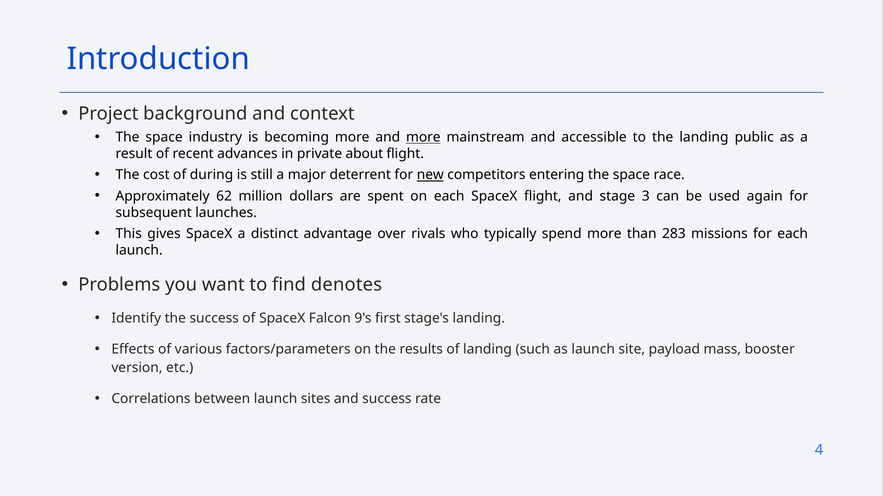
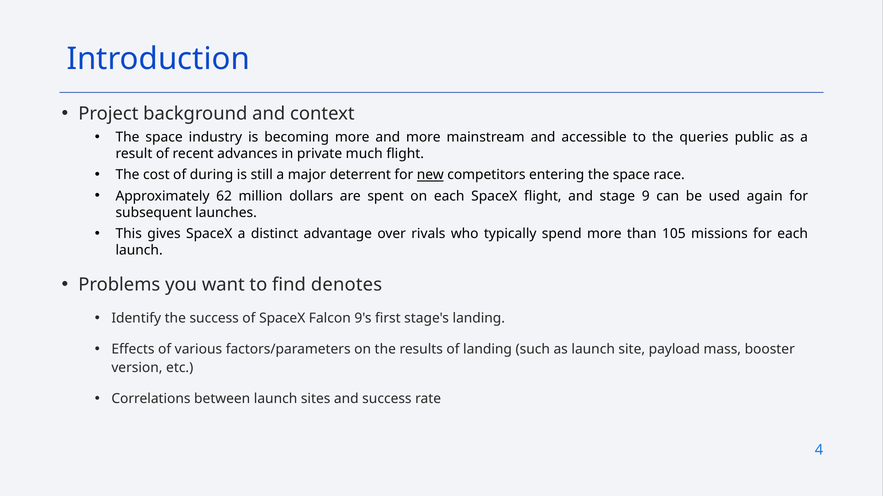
more underline: present -> none (423, 137)
the landing: landing -> queries (704, 137)
about: about -> much (364, 154)
3: 3 -> 9 (646, 196)
283: 283 -> 105 (674, 234)
